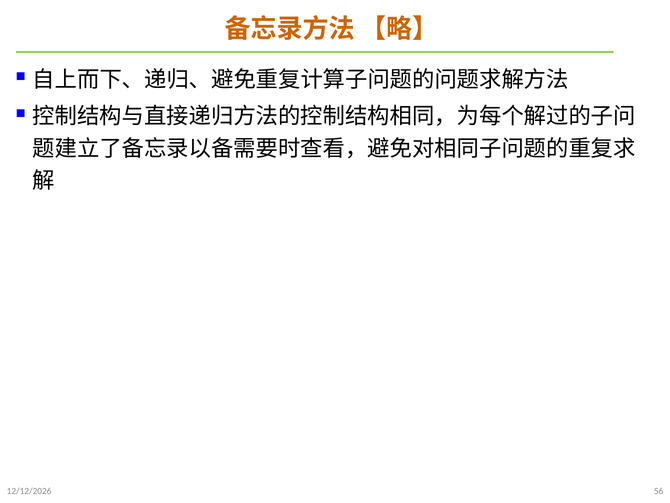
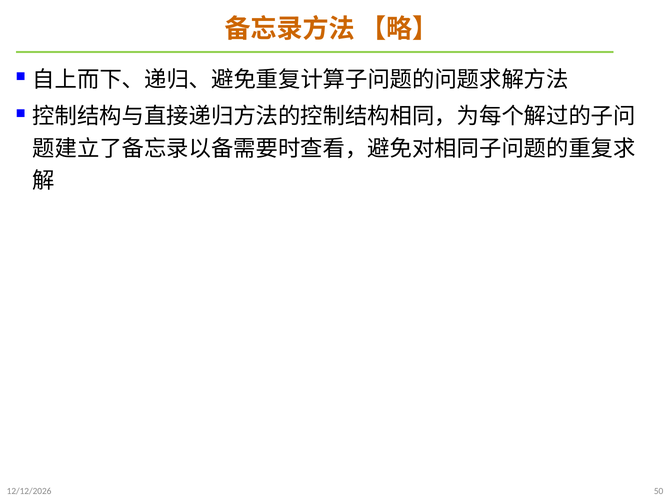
56: 56 -> 50 (659, 491)
